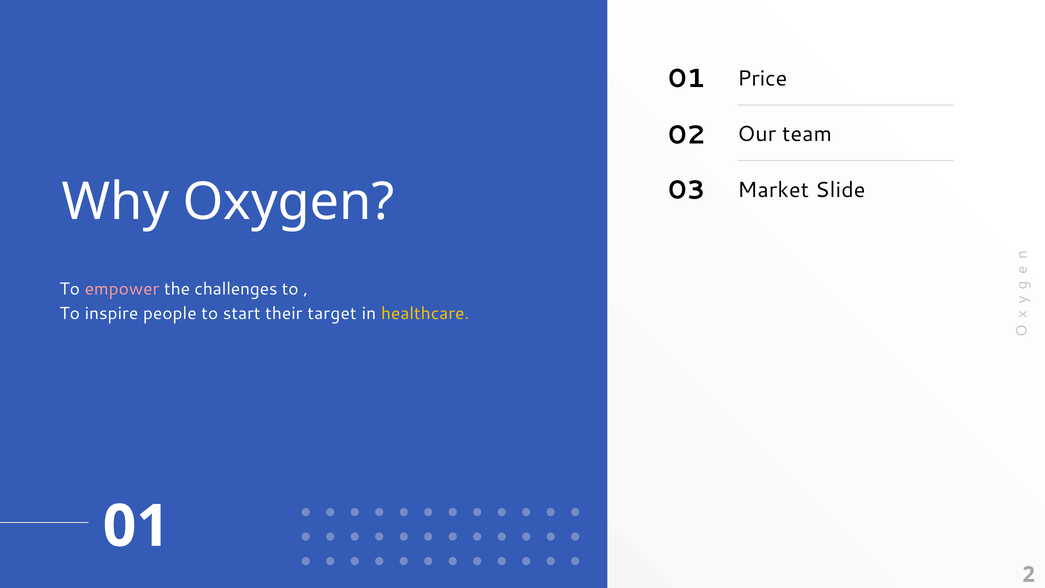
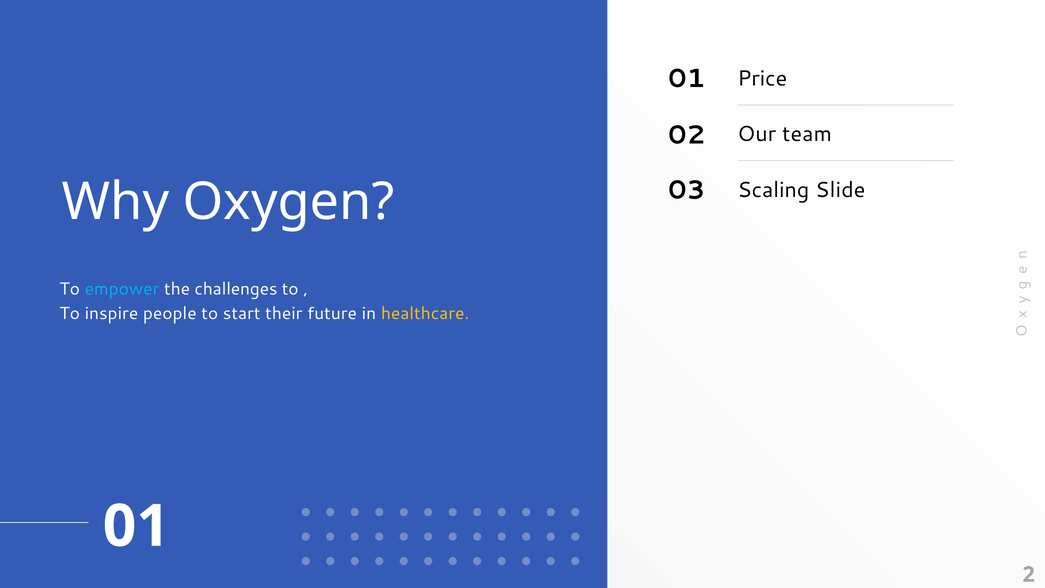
Market: Market -> Scaling (773, 190)
empower colour: pink -> light blue (122, 289)
target: target -> future (332, 313)
